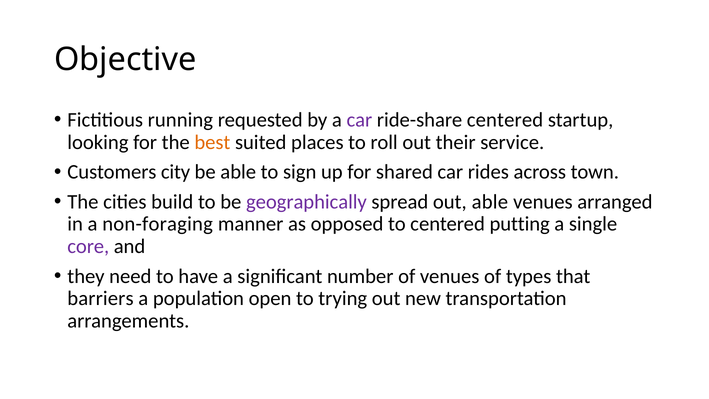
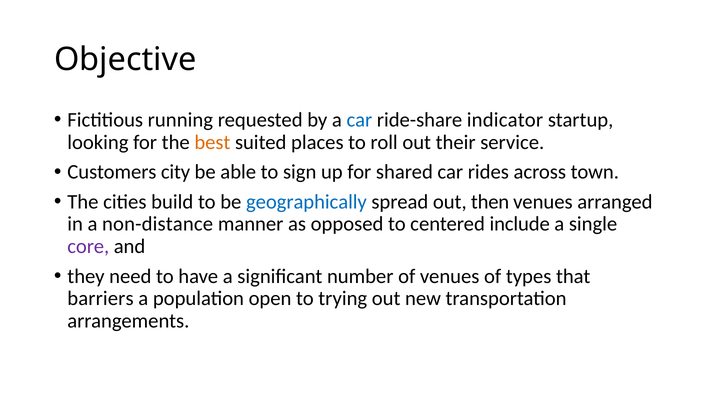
car colour: purple -> blue (359, 120)
ride-share centered: centered -> indicator (505, 120)
geographically colour: purple -> blue (306, 202)
out able: able -> then (490, 202)
non-foraging: non-foraging -> non-distance (158, 224)
putting: putting -> include (520, 224)
